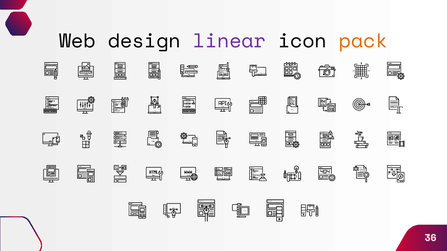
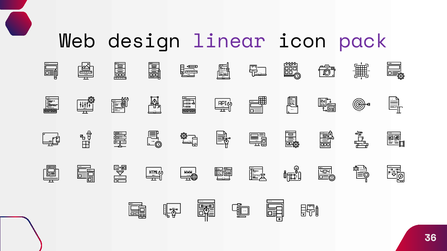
pack colour: orange -> purple (363, 41)
